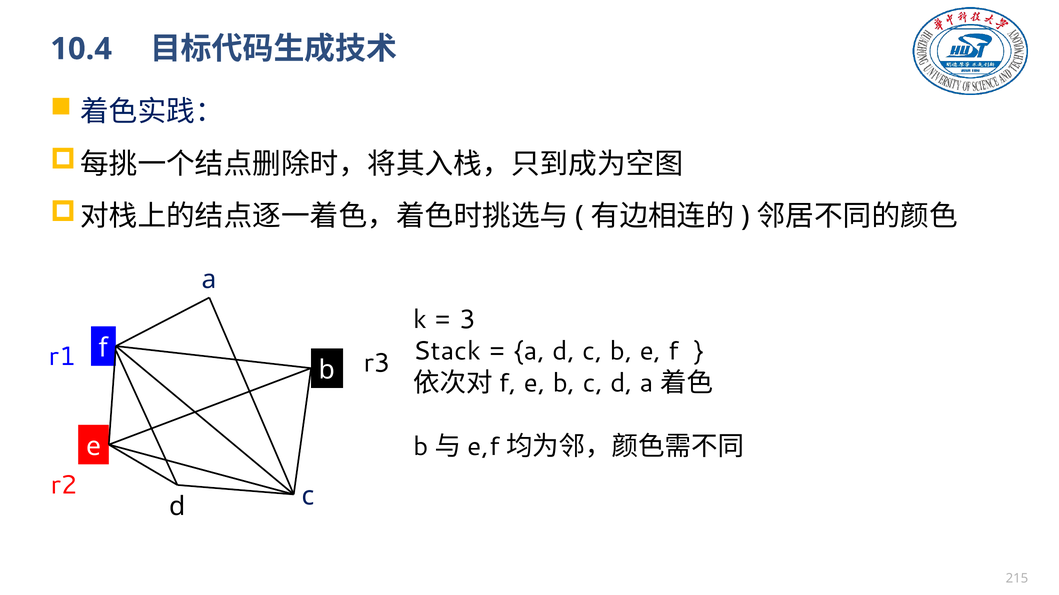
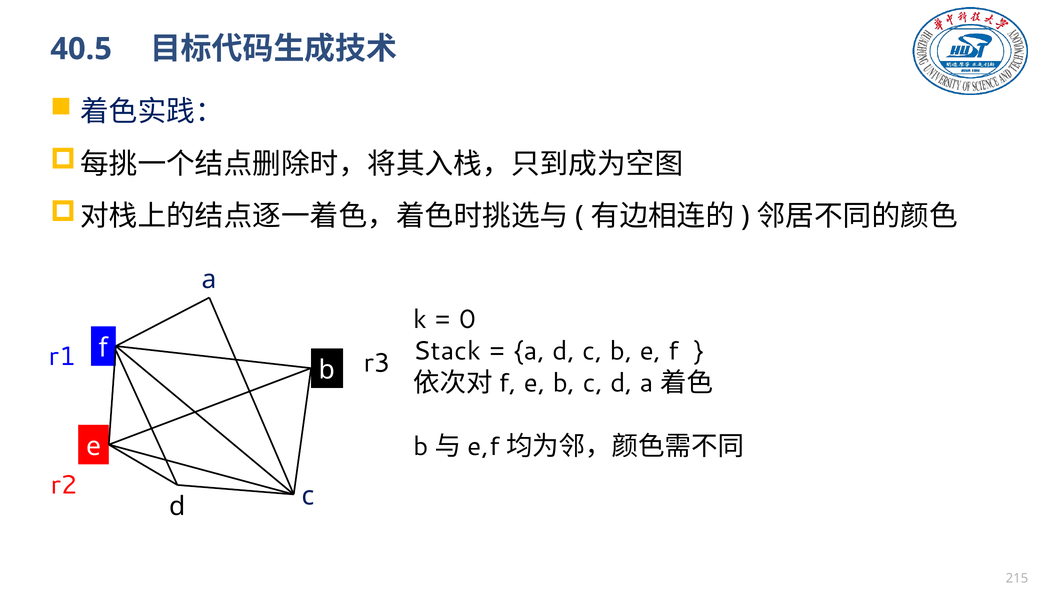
10.4: 10.4 -> 40.5 (81, 49)
3: 3 -> 0 (468, 320)
